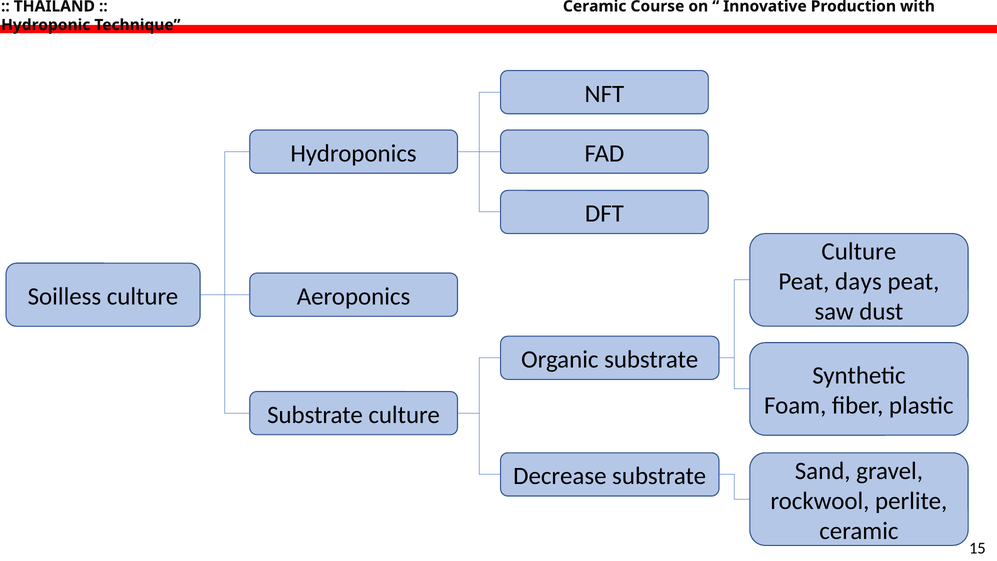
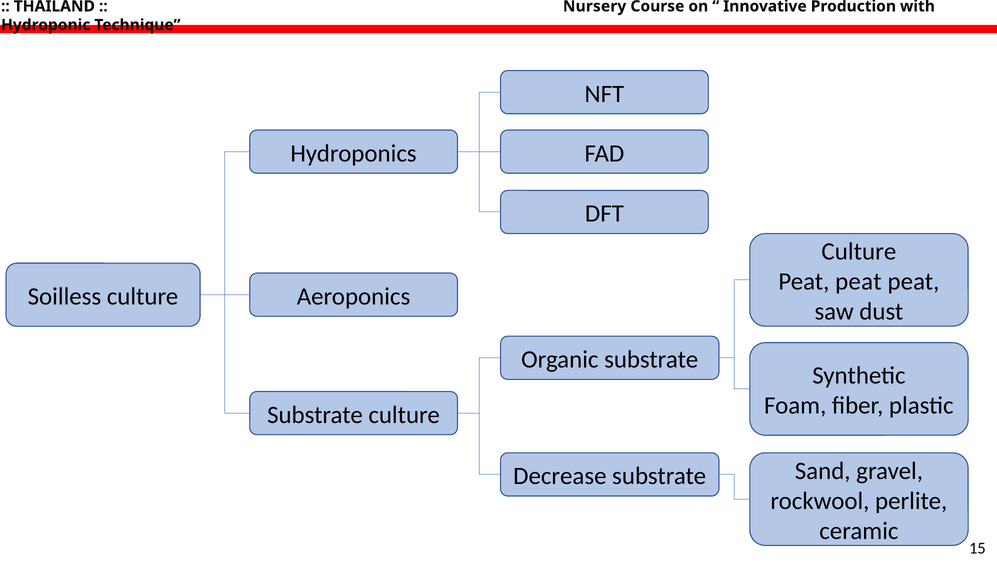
Ceramic: Ceramic -> Nursery (595, 6)
days: days -> peat (858, 282)
